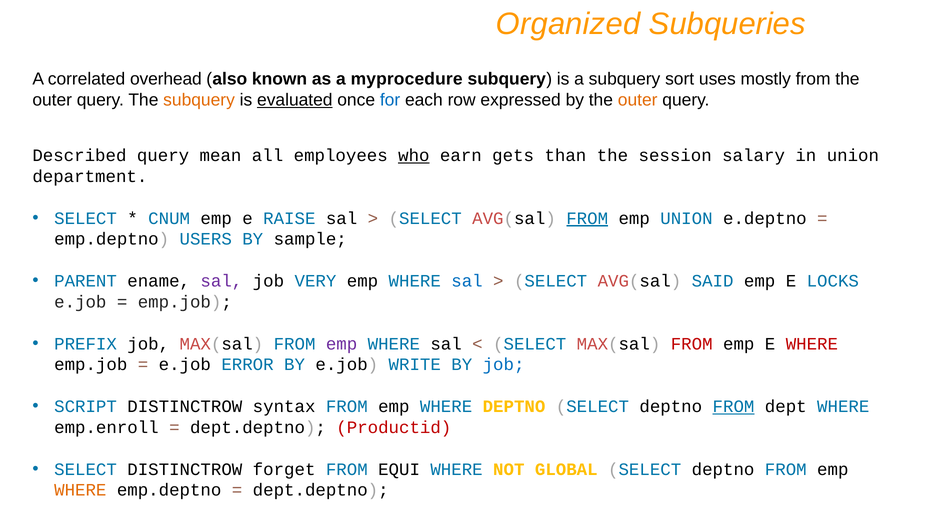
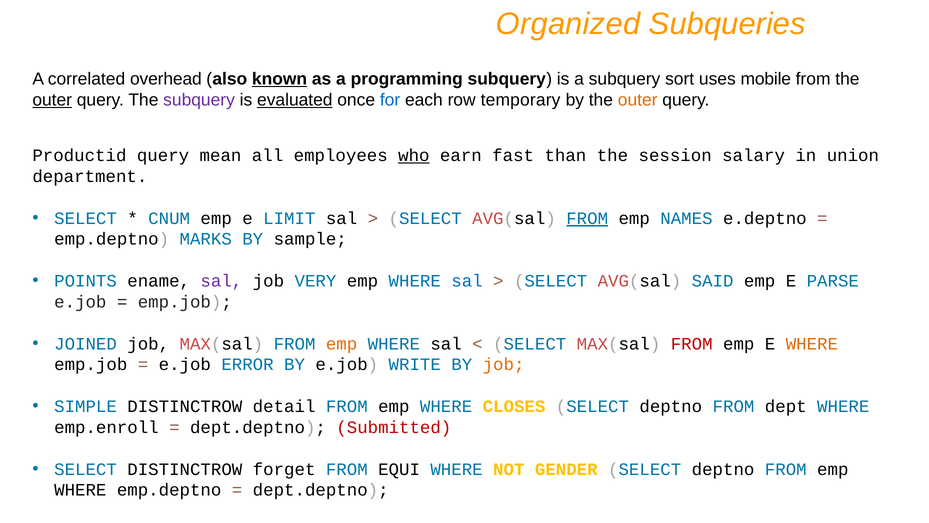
known underline: none -> present (280, 79)
myprocedure: myprocedure -> programming (407, 79)
mostly: mostly -> mobile (766, 79)
outer underline: none -> present (52, 100)
subquery colour: orange -> purple (199, 100)
expressed: expressed -> temporary (521, 100)
Described: Described -> Productid (79, 155)
gets: gets -> fast (513, 155)
RAISE: RAISE -> LIMIT (289, 218)
emp UNION: UNION -> NAMES (686, 218)
USERS: USERS -> MARKS (206, 239)
PARENT: PARENT -> POINTS (86, 281)
LOCKS: LOCKS -> PARSE (833, 281)
PREFIX: PREFIX -> JOINED (86, 344)
emp colour: purple -> orange (342, 344)
WHERE colour: red -> orange (812, 344)
job colour: blue -> orange (504, 364)
SCRIPT: SCRIPT -> SIMPLE (86, 406)
syntax: syntax -> detail (284, 406)
WHERE DEPTNO: DEPTNO -> CLOSES (514, 406)
FROM underline: present -> none (734, 406)
Productid: Productid -> Submitted (394, 427)
GLOBAL: GLOBAL -> GENDER (566, 469)
WHERE colour: orange -> black (80, 490)
